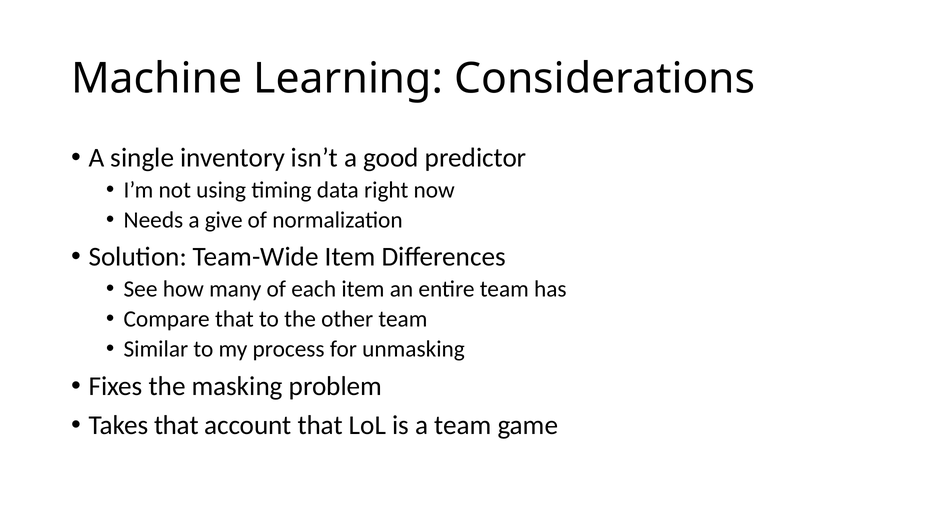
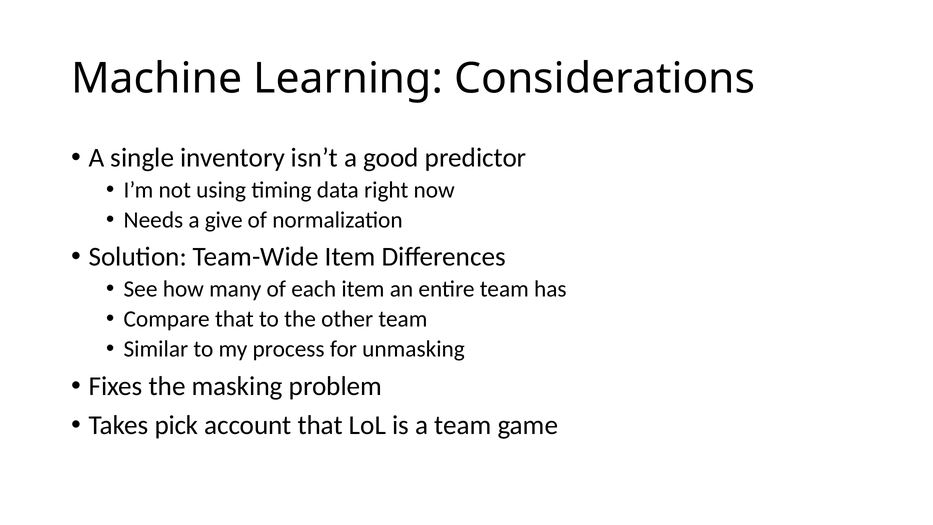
Takes that: that -> pick (176, 425)
